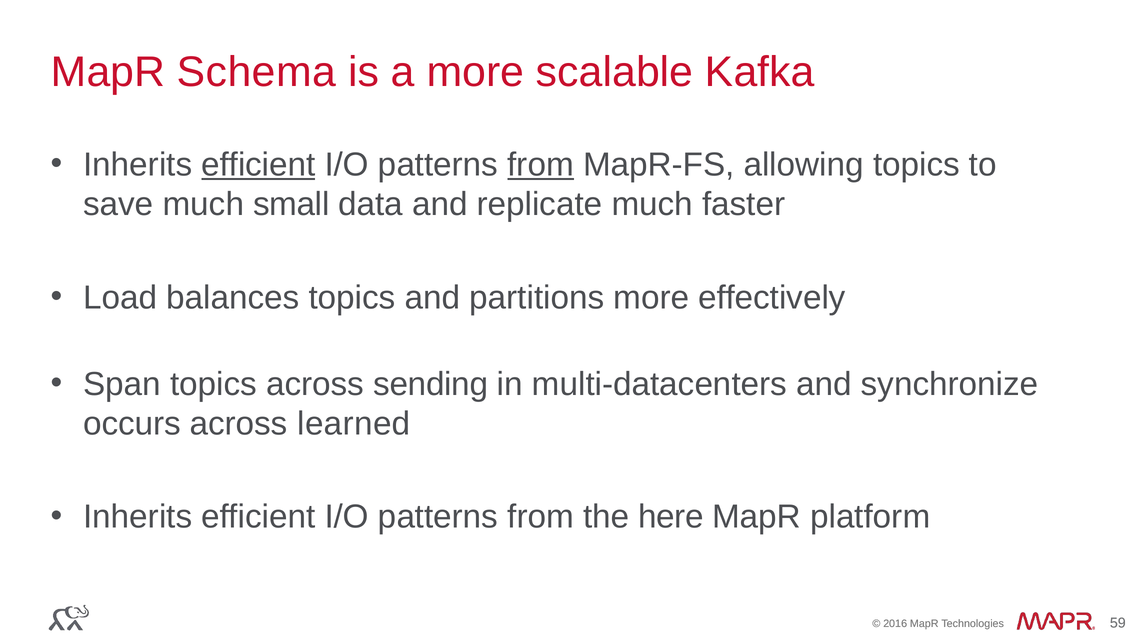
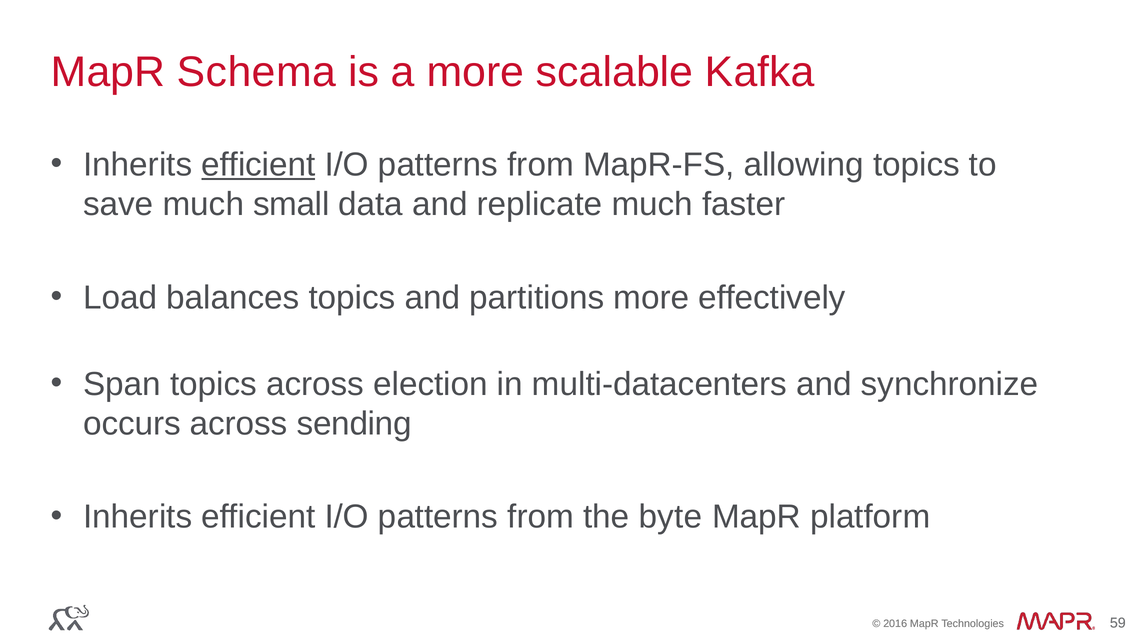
from underline: present -> none (541, 165)
sending: sending -> election (430, 384)
learned: learned -> sending (354, 424)
here: here -> byte (671, 517)
